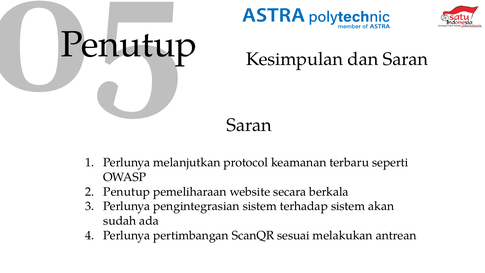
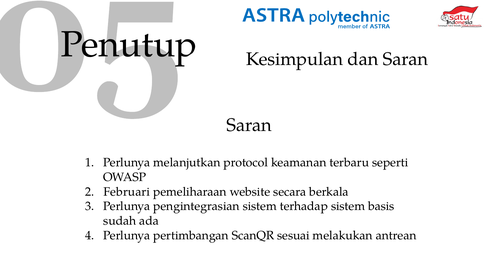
Penutup: Penutup -> Februari (127, 192)
akan: akan -> basis (381, 206)
